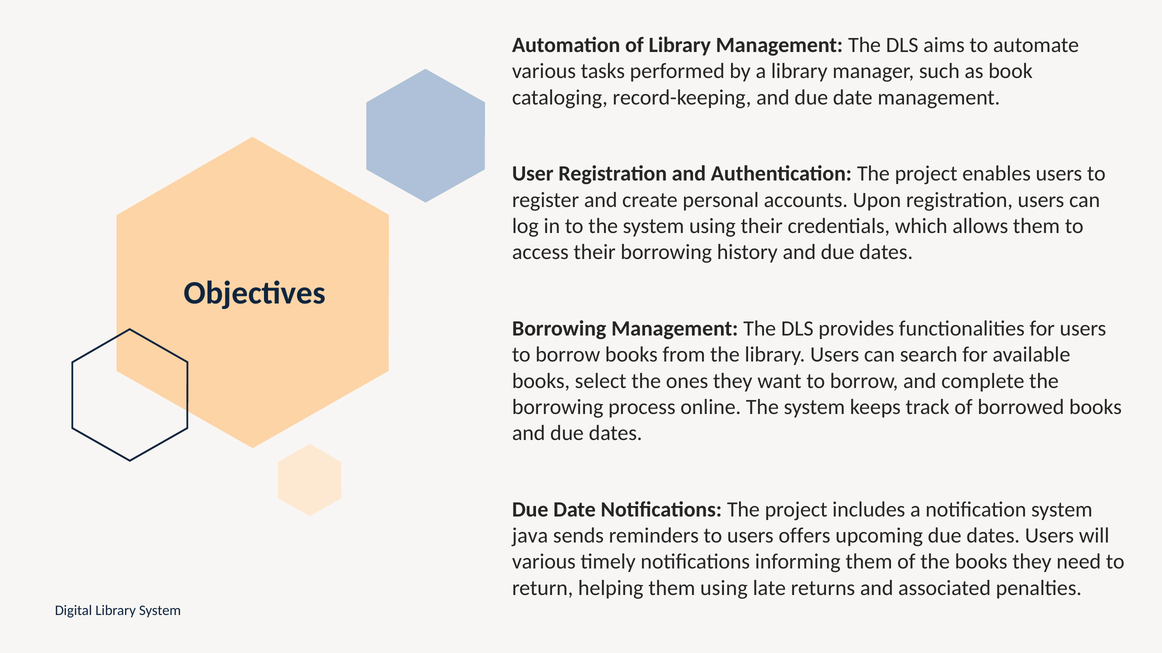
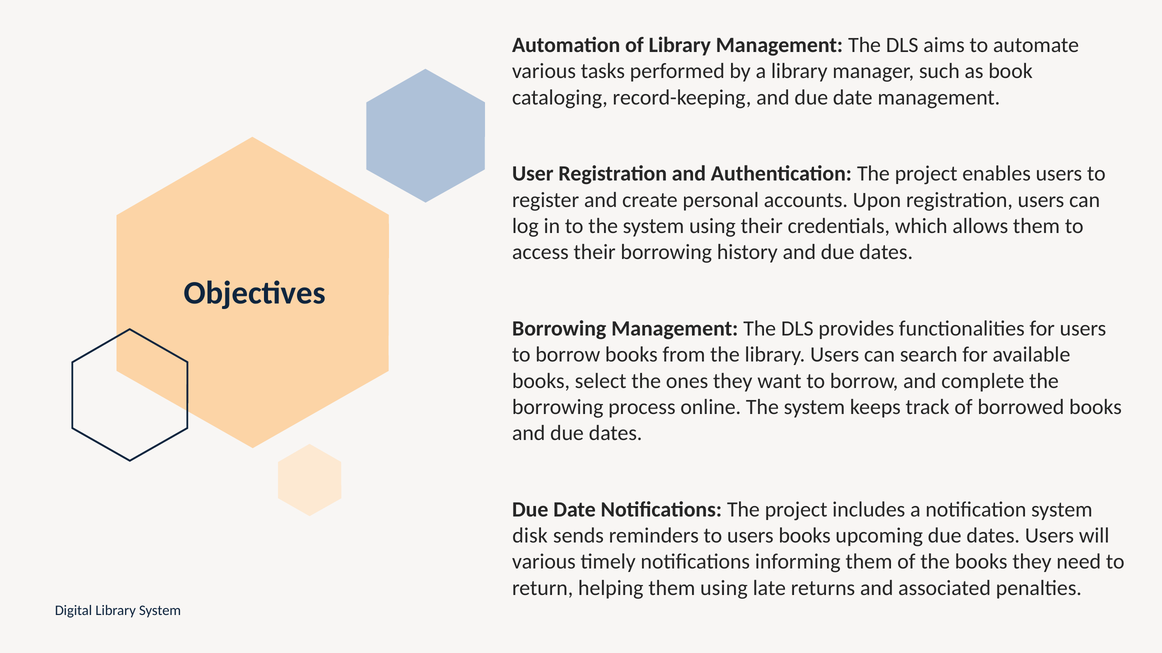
java: java -> disk (530, 536)
users offers: offers -> books (805, 536)
